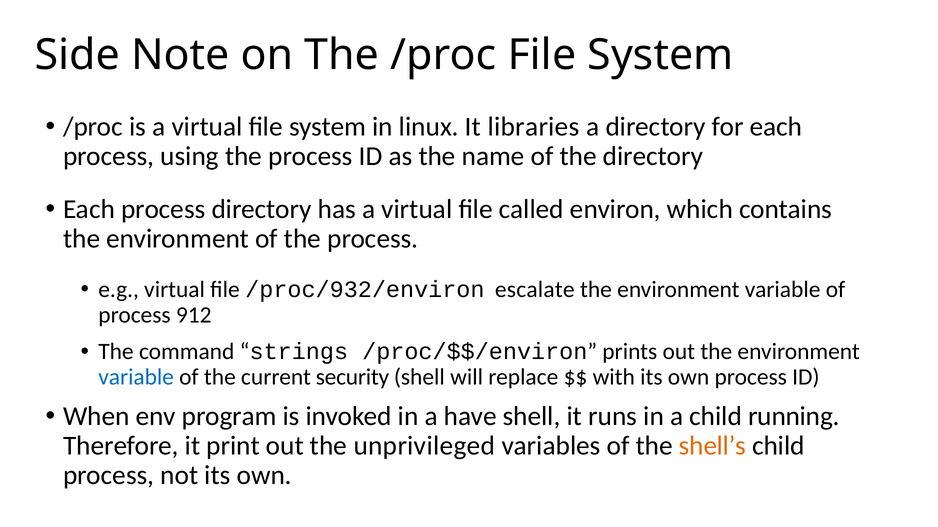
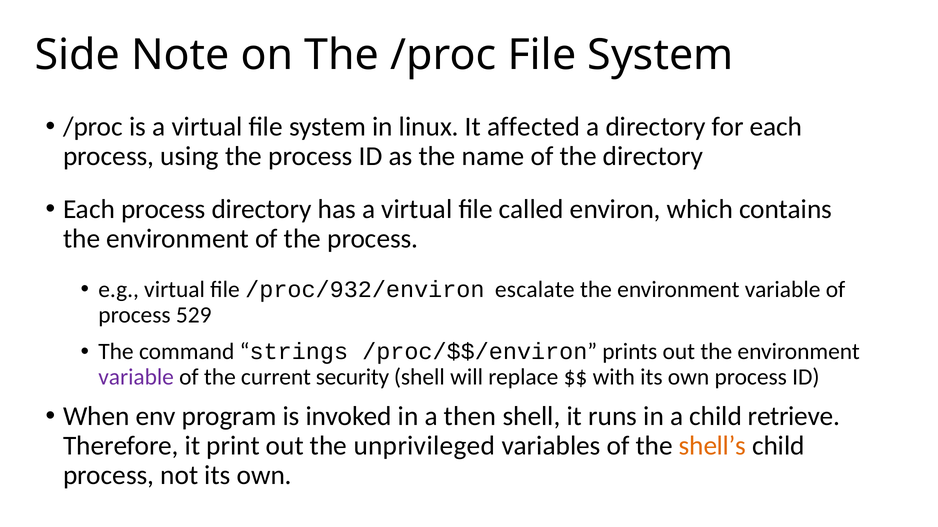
libraries: libraries -> affected (534, 127)
912: 912 -> 529 (194, 315)
variable colour: blue -> purple (136, 377)
have: have -> then (470, 417)
running: running -> retrieve (794, 417)
